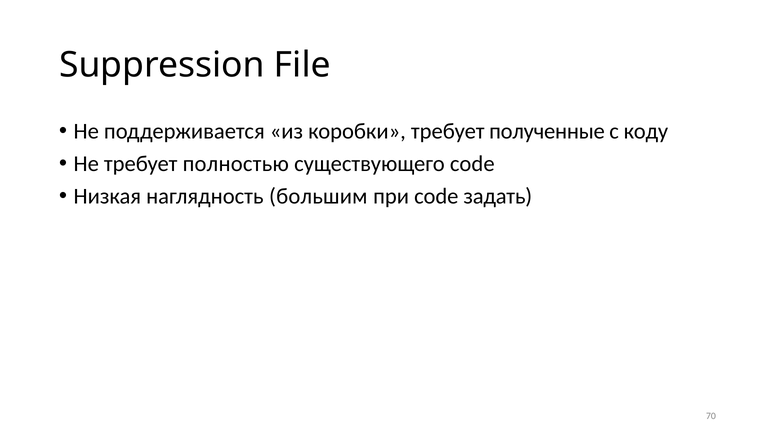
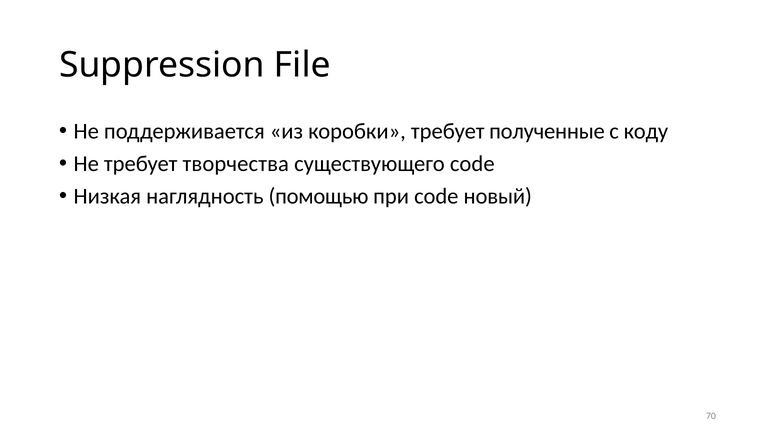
полностью: полностью -> творчества (236, 164)
большим: большим -> помощью (319, 196)
задать: задать -> новый (498, 196)
